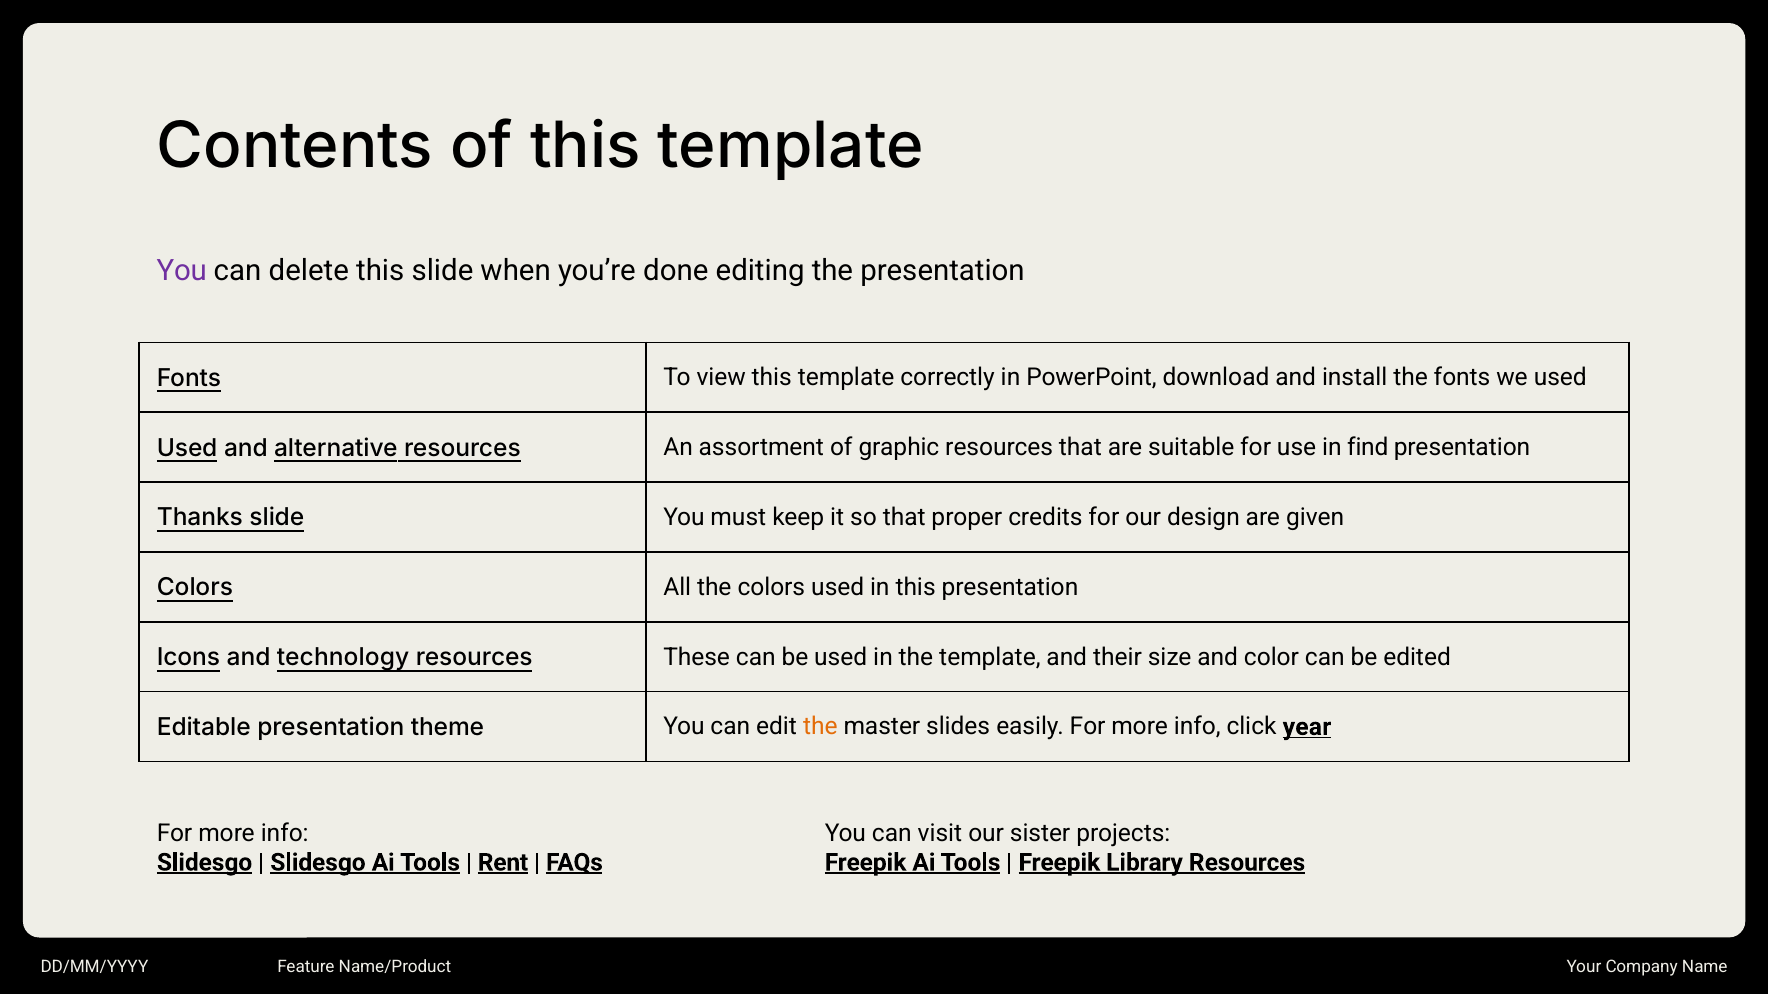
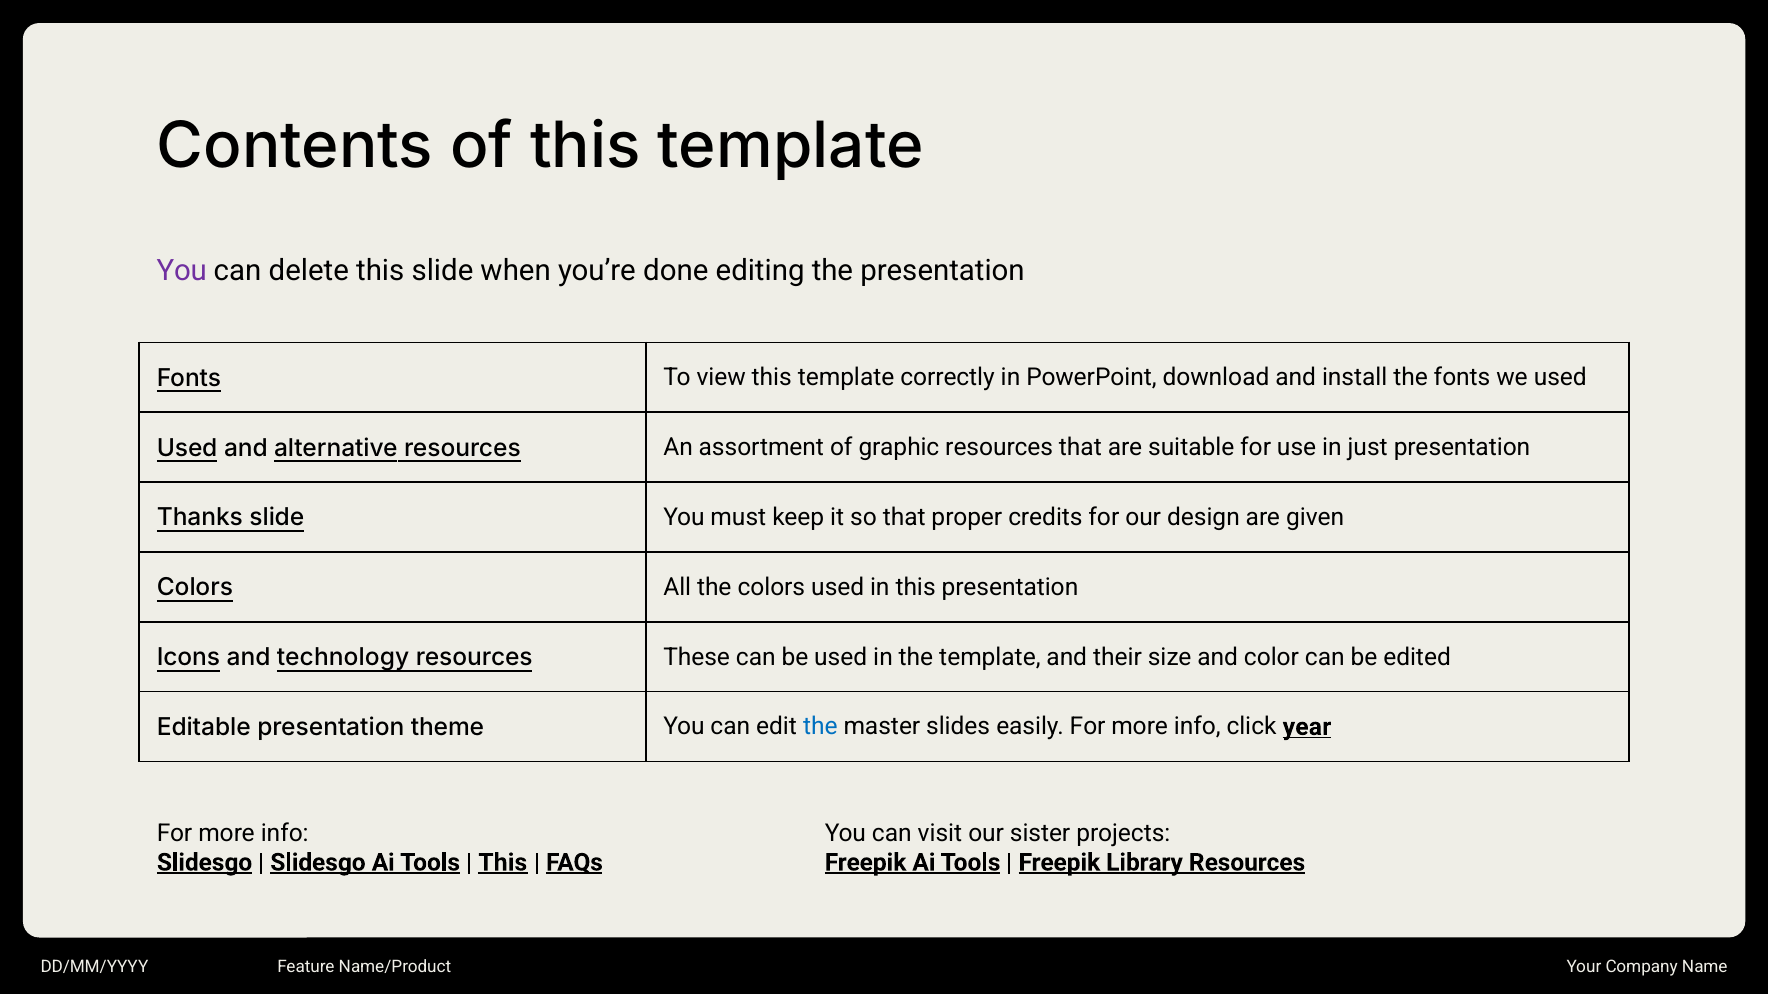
find: find -> just (1368, 448)
the colour: orange -> blue (820, 727)
Rent: Rent -> This (503, 863)
